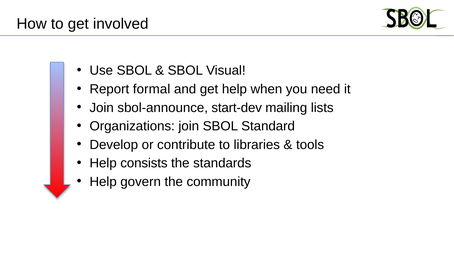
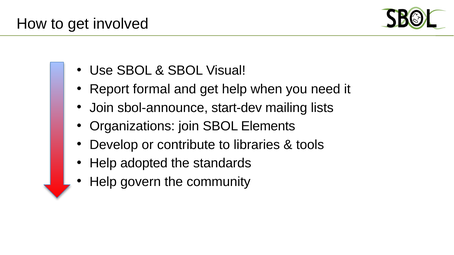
Standard: Standard -> Elements (268, 126)
consists: consists -> adopted (144, 163)
